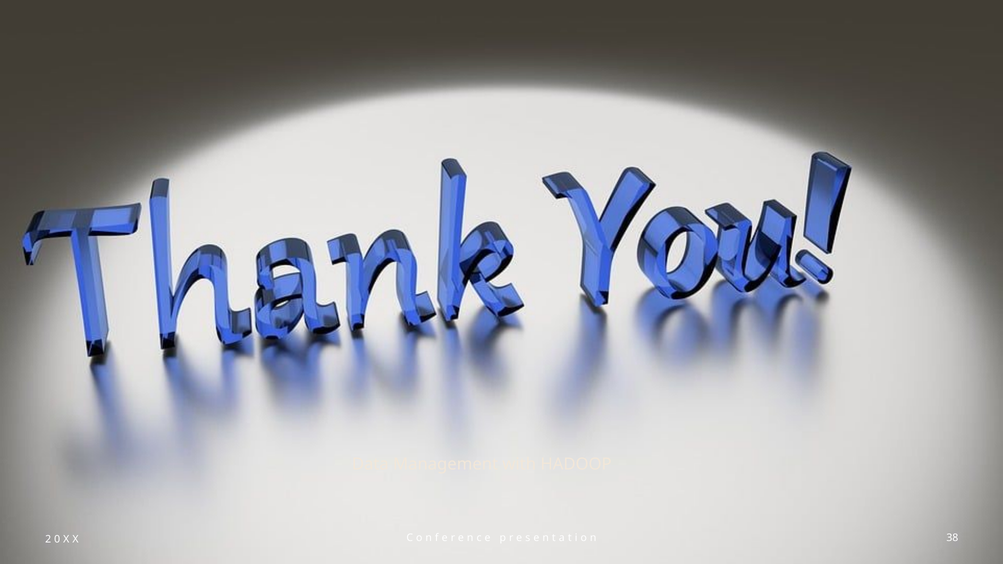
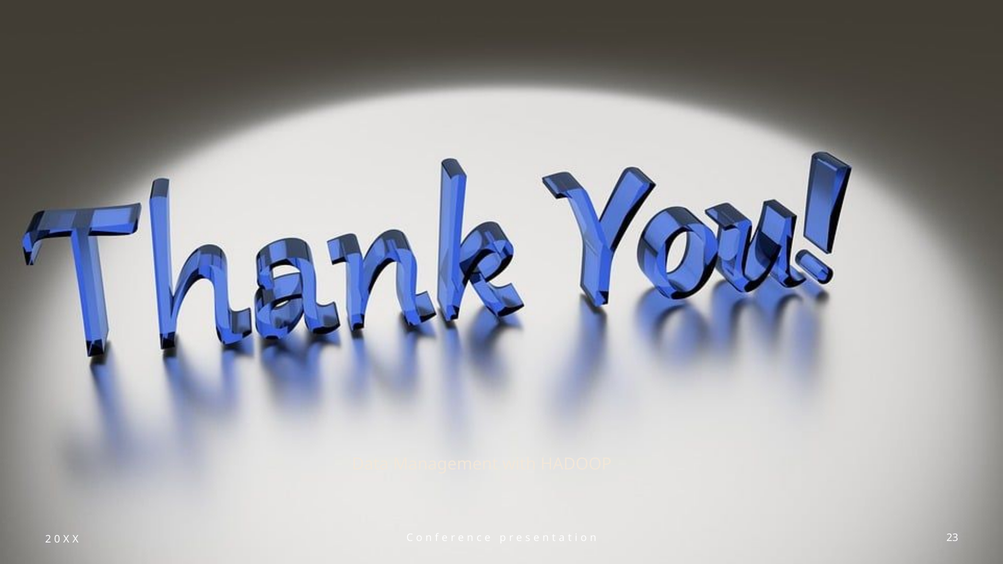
38: 38 -> 23 (952, 538)
